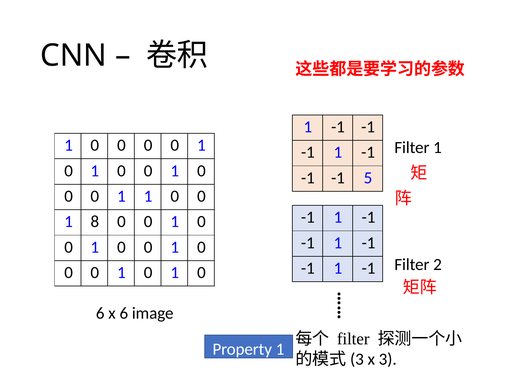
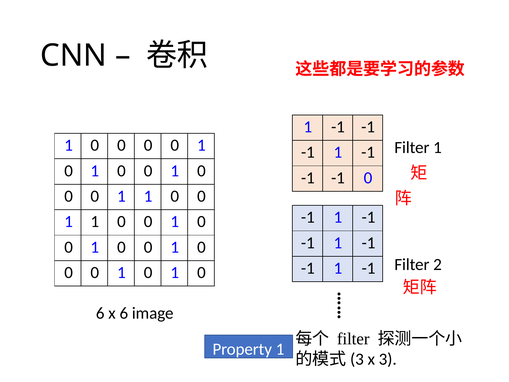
-1 5: 5 -> 0 (368, 178)
8: 8 -> 1 (95, 222)
